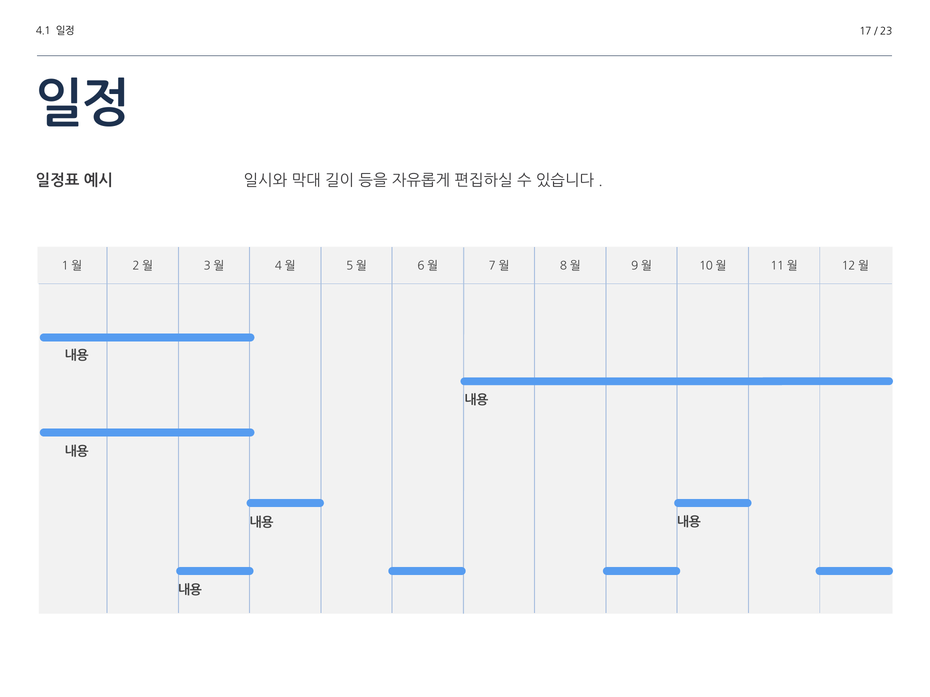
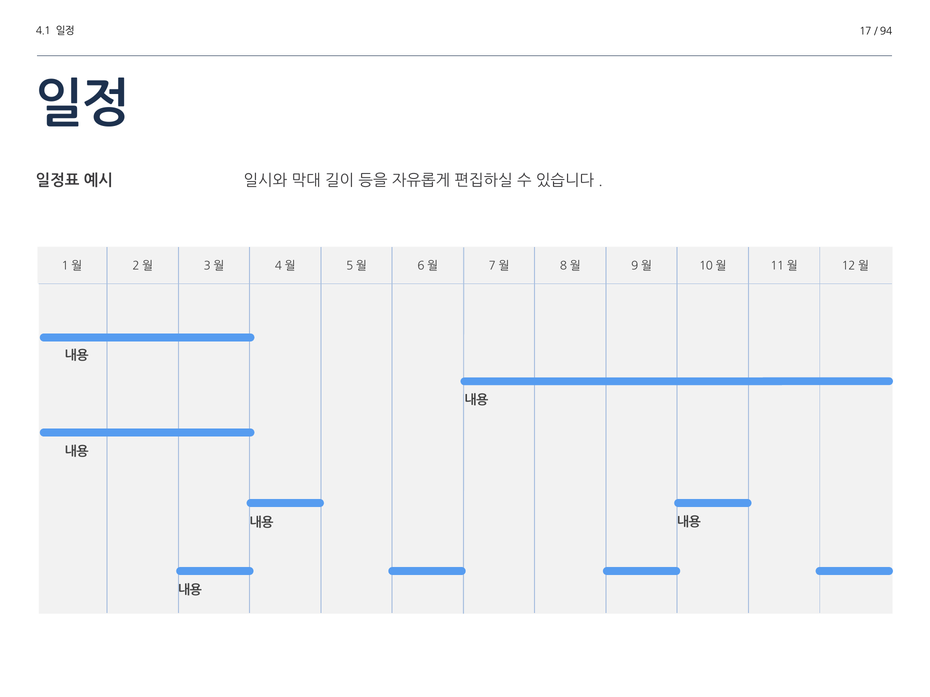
23: 23 -> 94 (886, 31)
